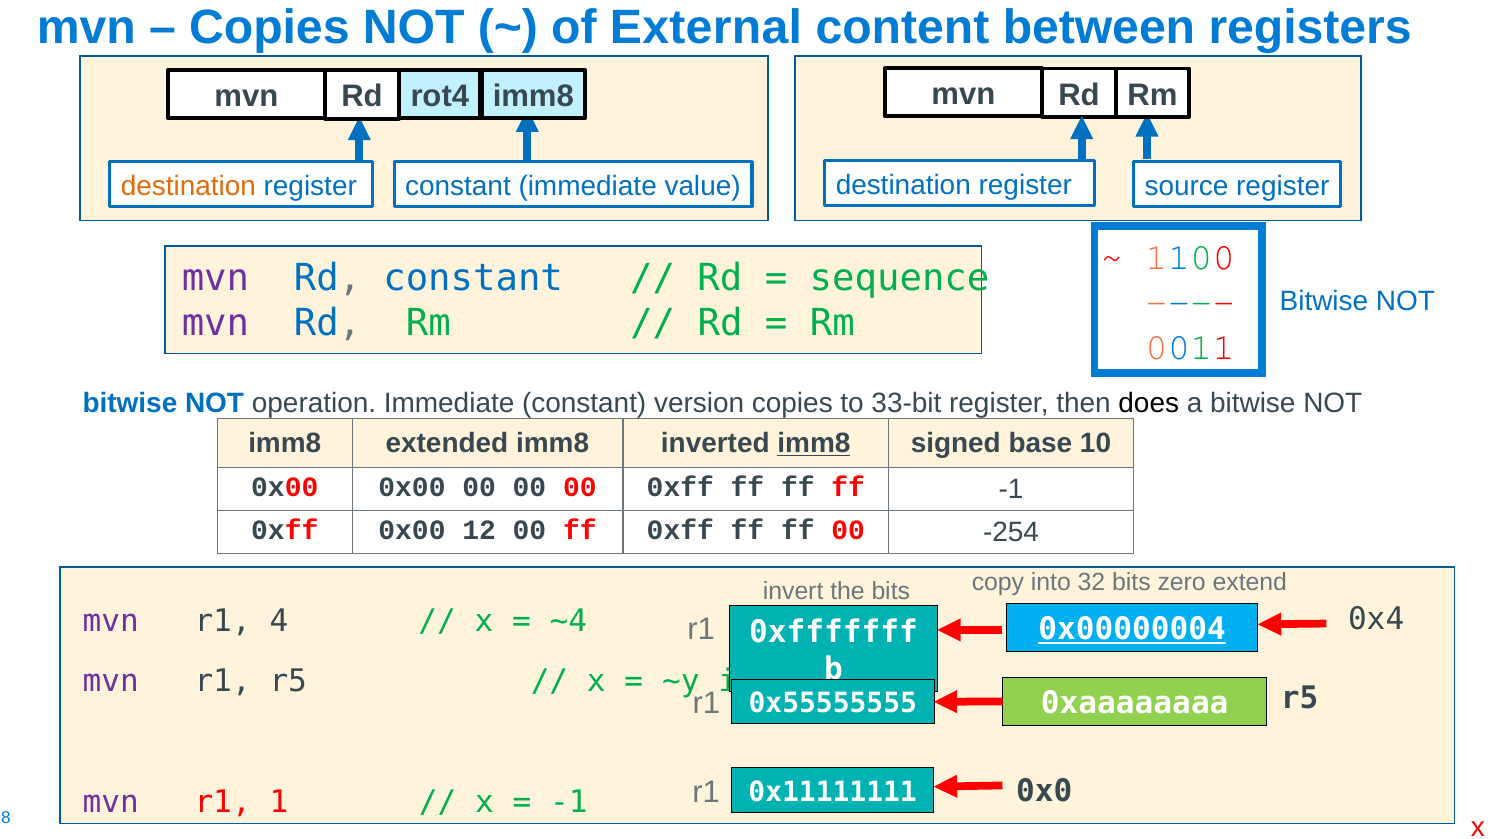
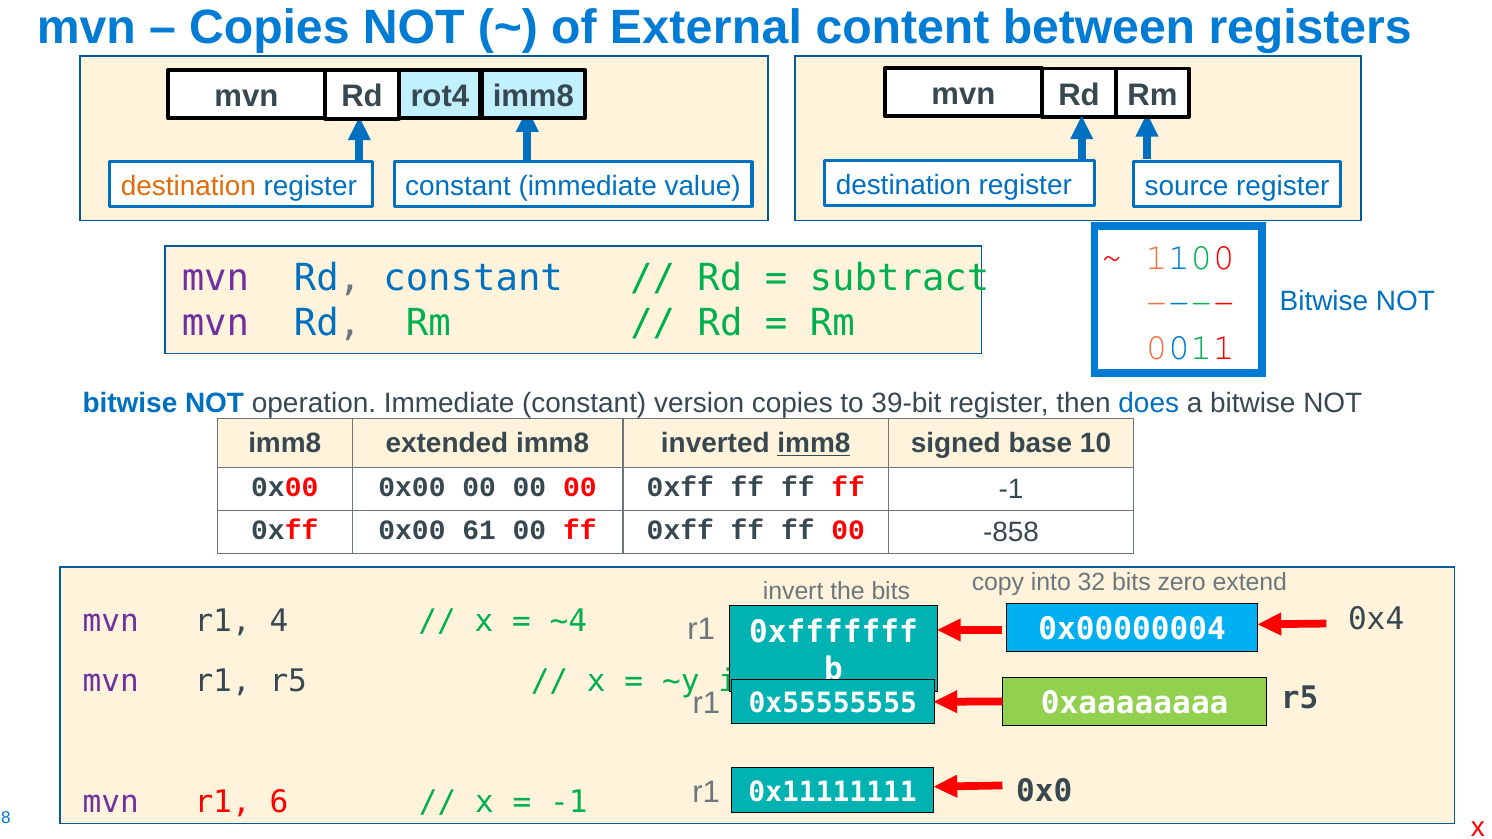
sequence: sequence -> subtract (900, 279)
33-bit: 33-bit -> 39-bit (906, 403)
does colour: black -> blue (1149, 403)
12: 12 -> 61 (479, 530)
-254: -254 -> -858 (1011, 532)
0x00000004 underline: present -> none (1132, 630)
1: 1 -> 6 (279, 802)
